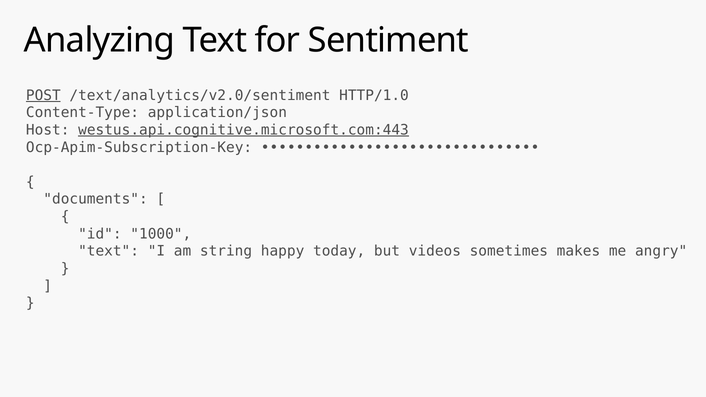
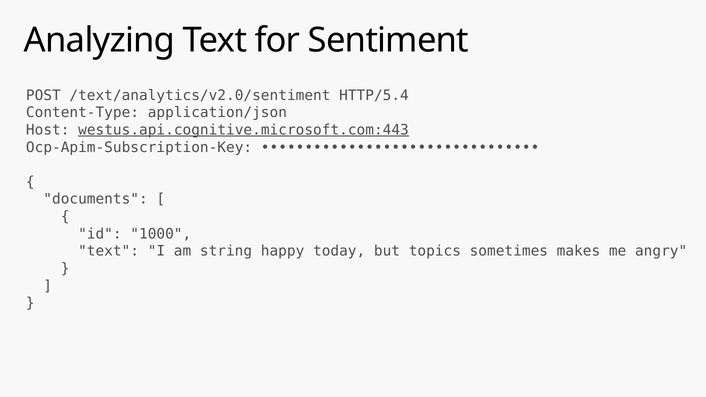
POST underline: present -> none (43, 95)
HTTP/1.0: HTTP/1.0 -> HTTP/5.4 (374, 95)
videos: videos -> topics (435, 251)
